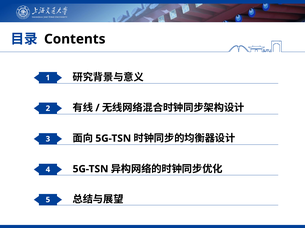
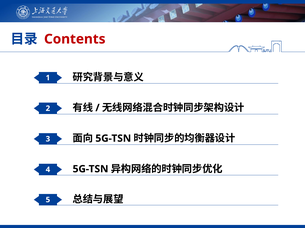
Contents colour: black -> red (75, 39)
